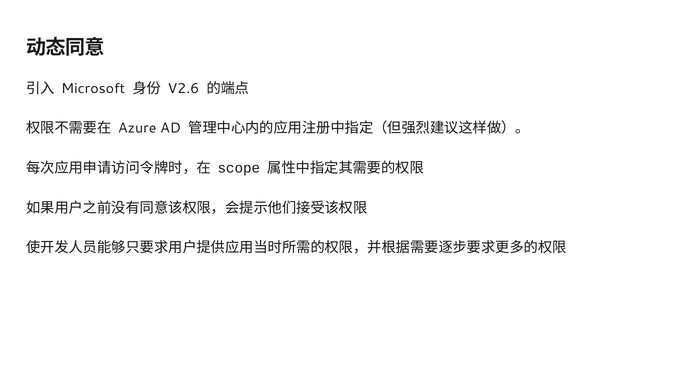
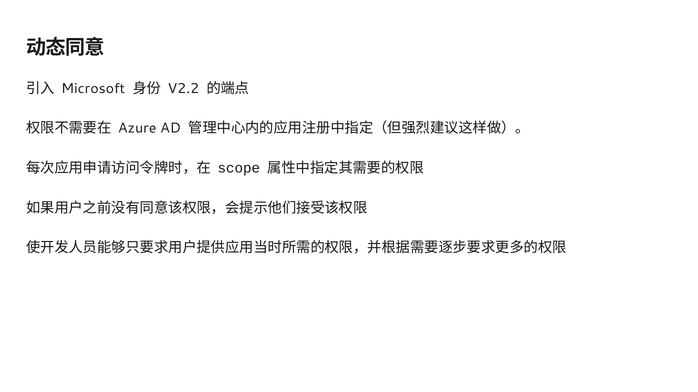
V2.6: V2.6 -> V2.2 (183, 89)
